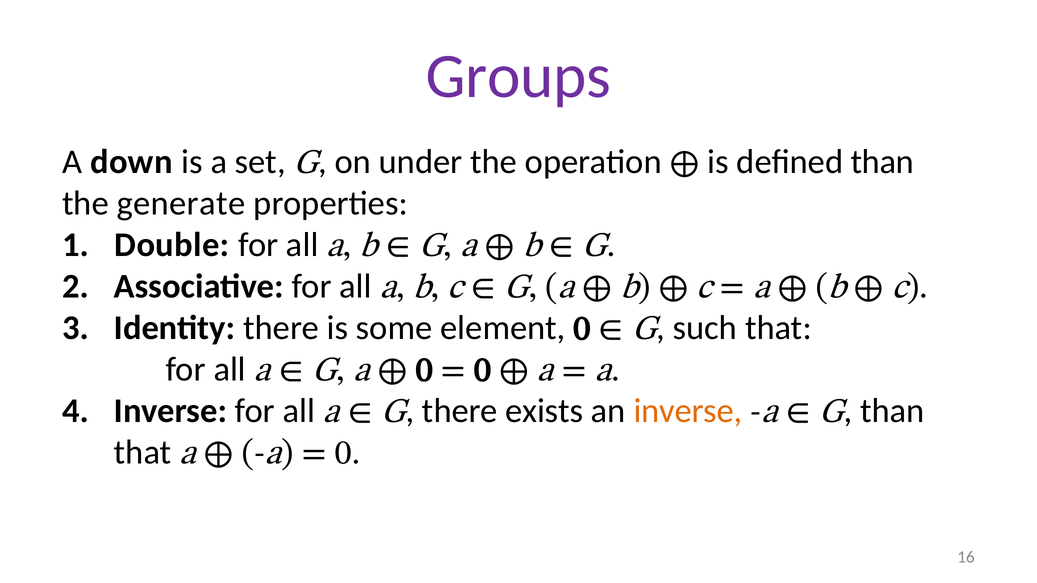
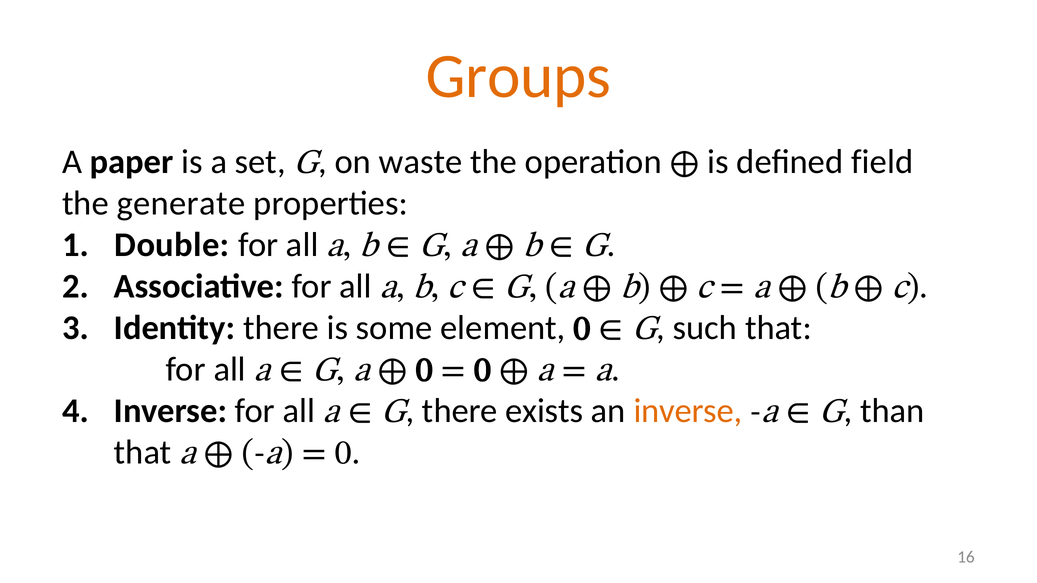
Groups colour: purple -> orange (518, 76)
down: down -> paper (132, 162)
under: under -> waste (421, 162)
defined than: than -> field (882, 162)
